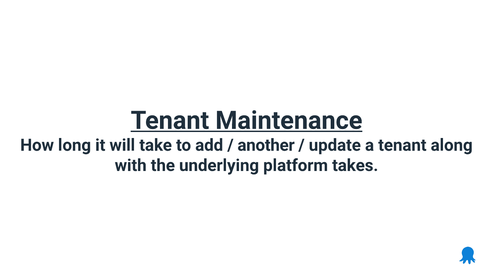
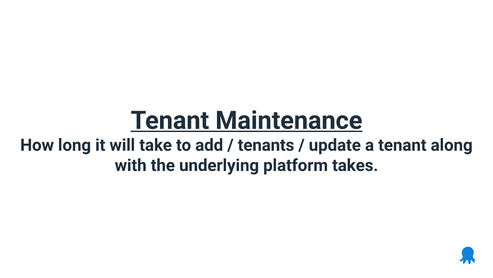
another: another -> tenants (266, 145)
